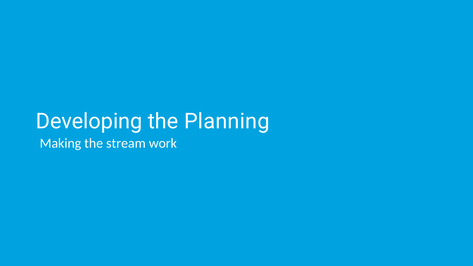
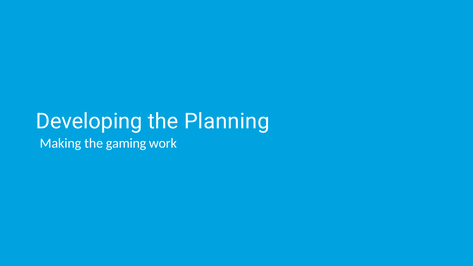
stream: stream -> gaming (126, 143)
